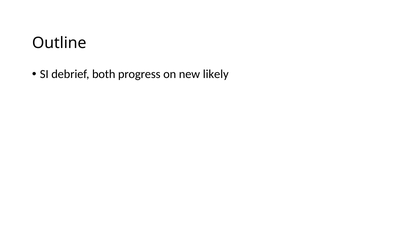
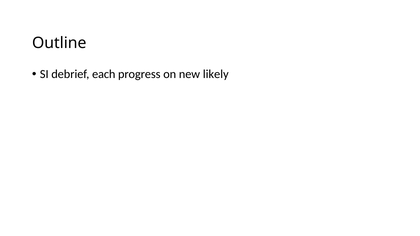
both: both -> each (104, 74)
